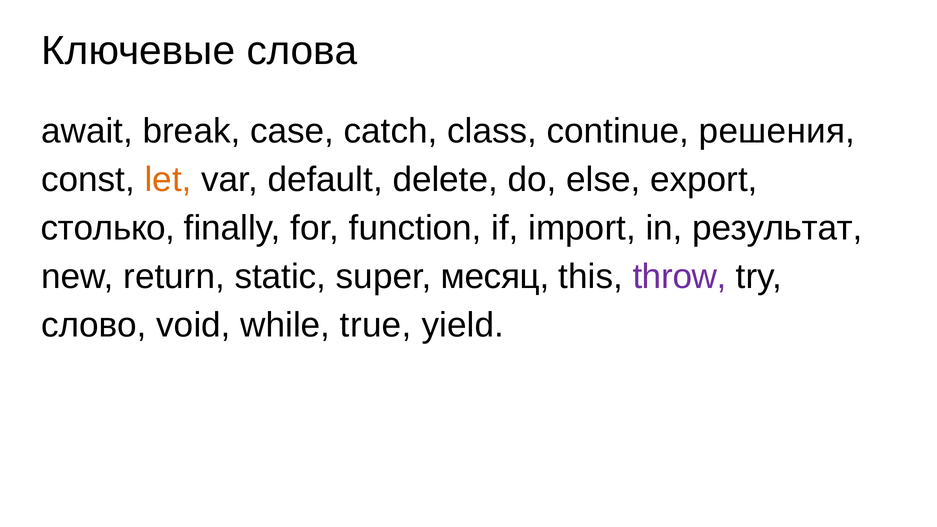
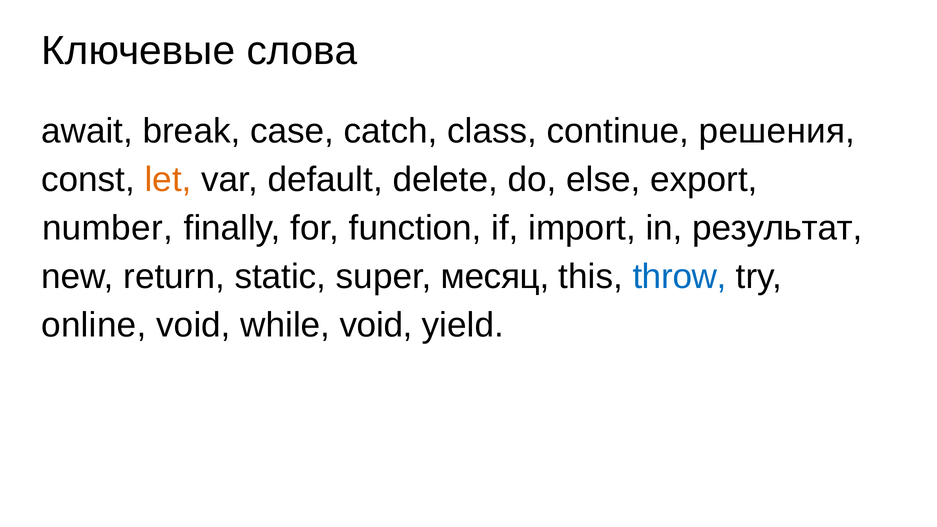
столько: столько -> number (108, 228)
throw colour: purple -> blue (680, 277)
слово: слово -> online (94, 325)
while true: true -> void (376, 325)
